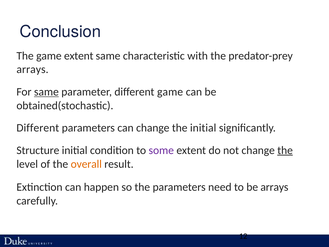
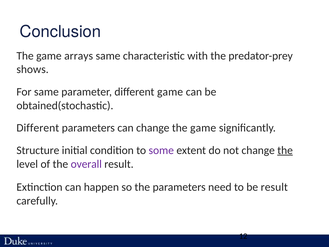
game extent: extent -> arrays (79, 56)
arrays: arrays -> shows (33, 69)
same underline: present -> none (46, 92)
change the initial: initial -> game (203, 128)
overall colour: orange -> purple (86, 164)
be arrays: arrays -> result (274, 187)
